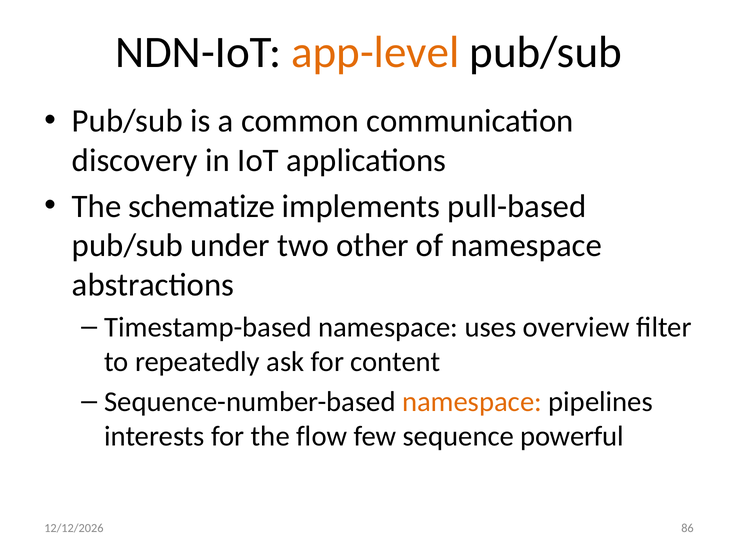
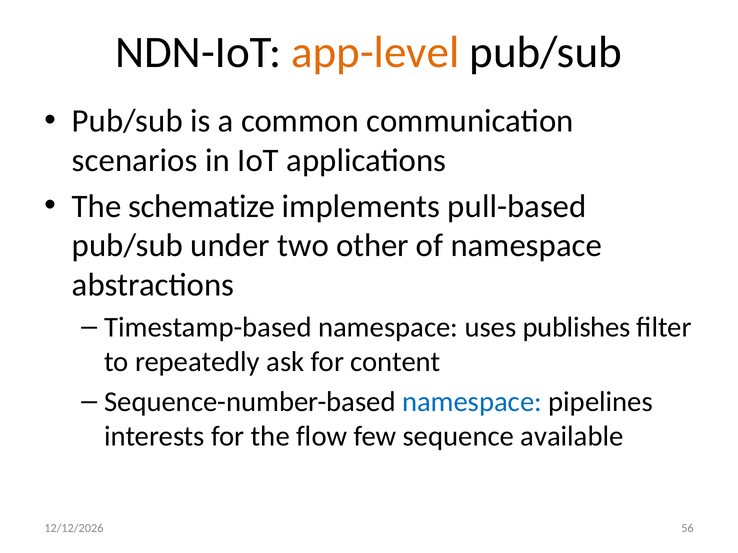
discovery: discovery -> scenarios (135, 161)
overview: overview -> publishes (577, 328)
namespace colour: orange -> blue (472, 402)
powerful: powerful -> available (572, 437)
86: 86 -> 56 (687, 528)
